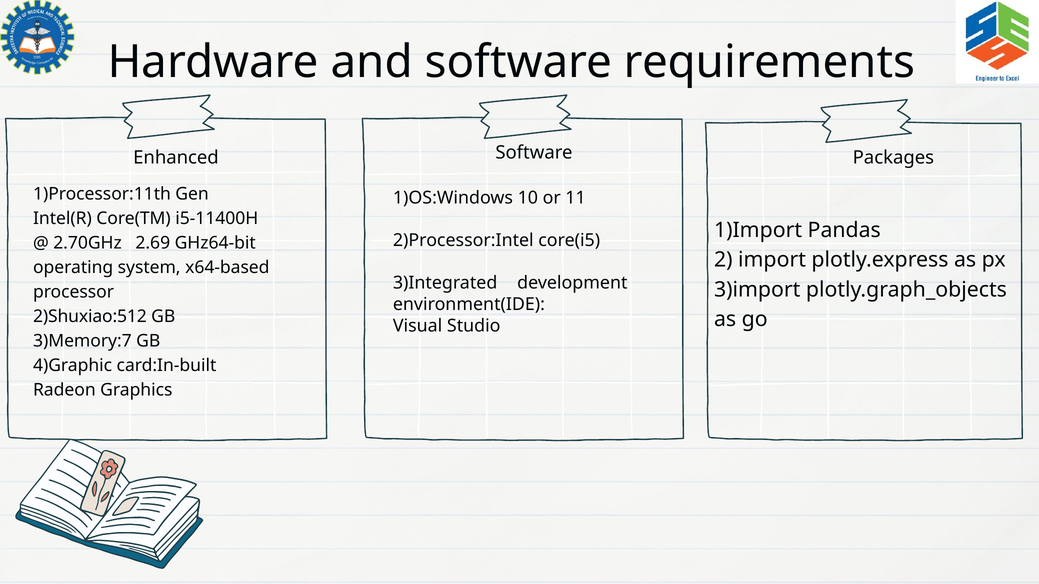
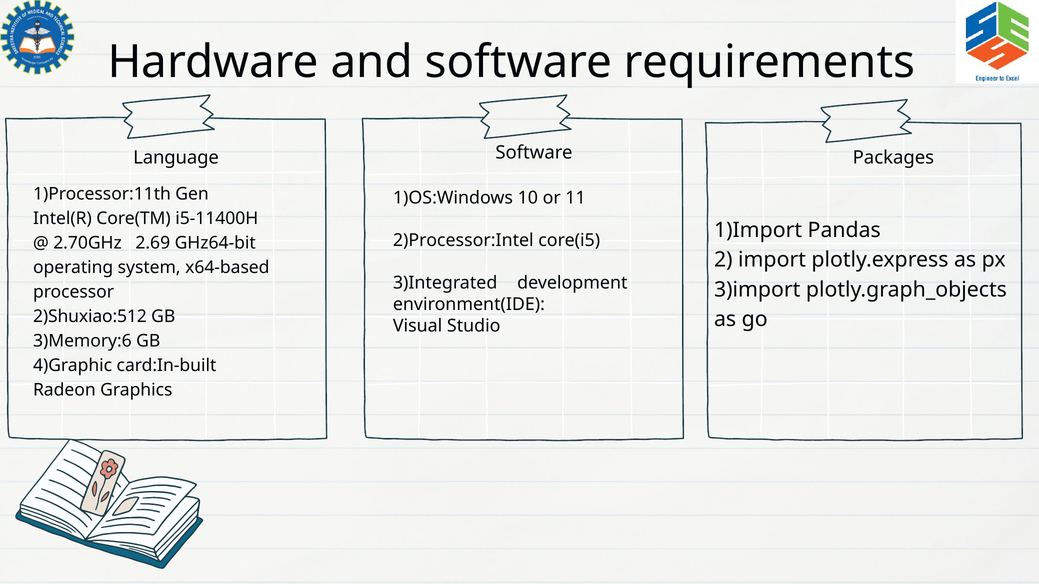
Enhanced: Enhanced -> Language (176, 158)
3)Memory:7: 3)Memory:7 -> 3)Memory:6 (82, 341)
